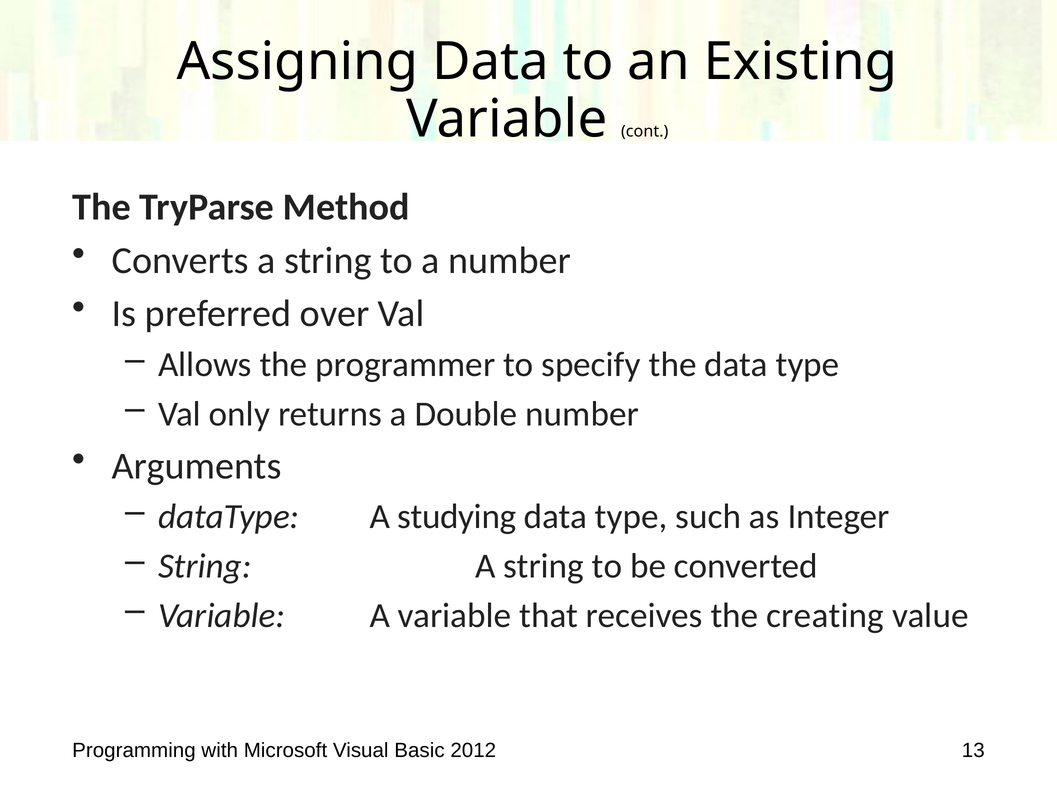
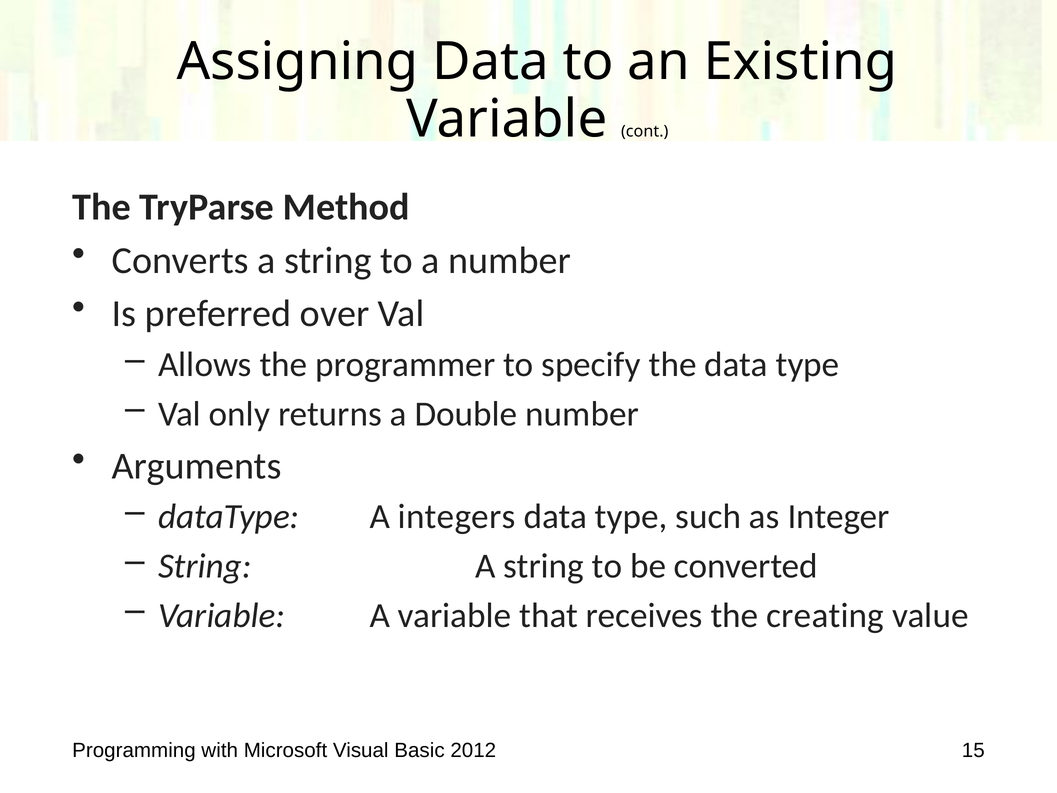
studying: studying -> integers (457, 517)
13: 13 -> 15 (973, 750)
